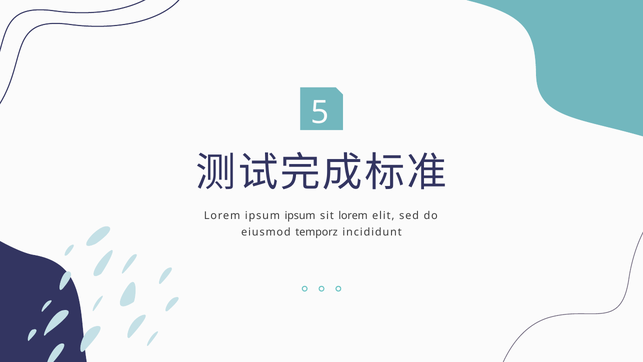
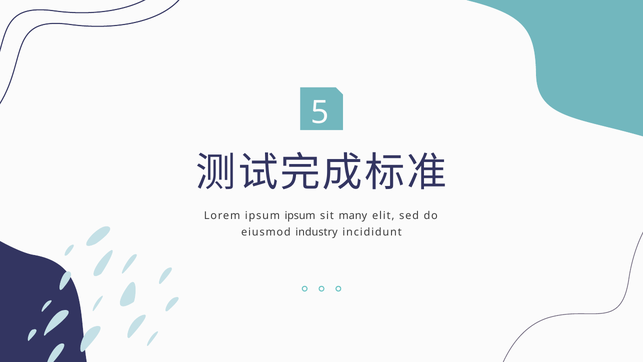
sit lorem: lorem -> many (353, 215)
temporz: temporz -> industry (317, 232)
